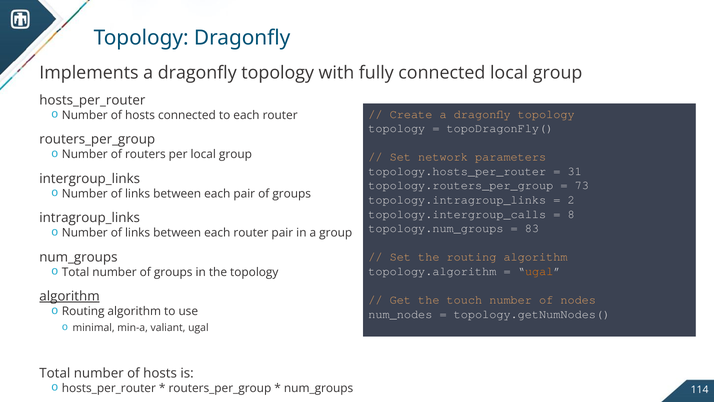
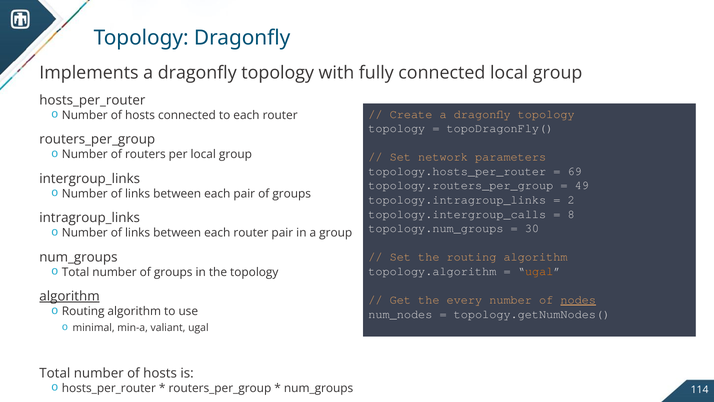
31: 31 -> 69 (575, 171)
73: 73 -> 49 (582, 185)
83: 83 -> 30 (532, 228)
touch: touch -> every (464, 300)
nodes underline: none -> present (578, 300)
